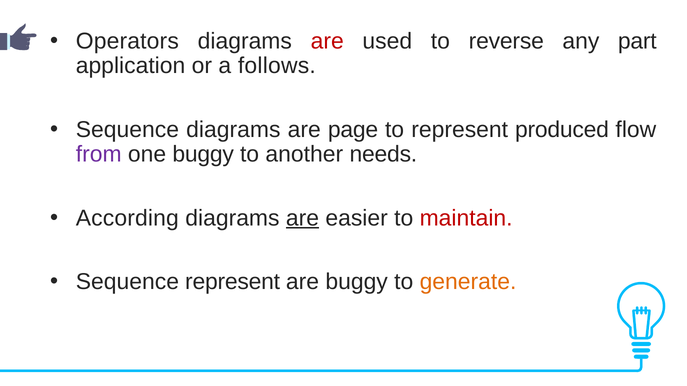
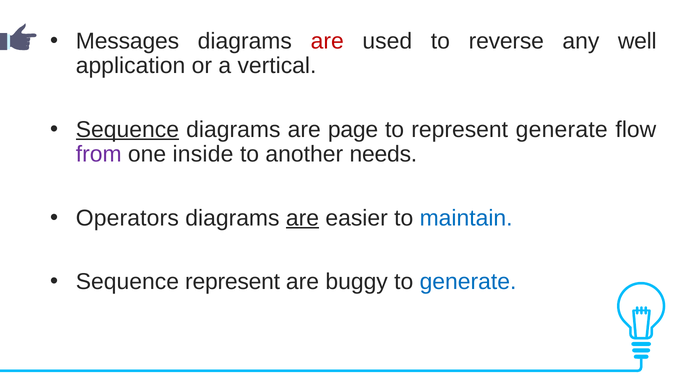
Operators: Operators -> Messages (127, 41)
part: part -> well (637, 41)
follows: follows -> vertical (277, 66)
Sequence underline: none -> present (127, 130)
represent produced: produced -> generate (562, 130)
one buggy: buggy -> inside (203, 154)
According: According -> Operators (127, 218)
maintain colour: red -> blue (466, 218)
generate colour: orange -> blue (468, 282)
